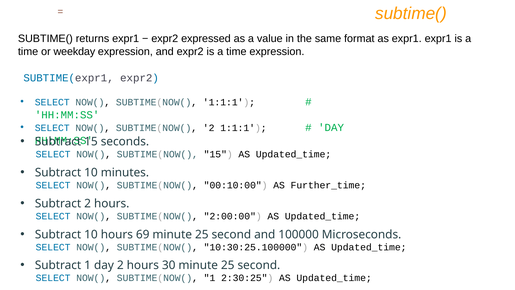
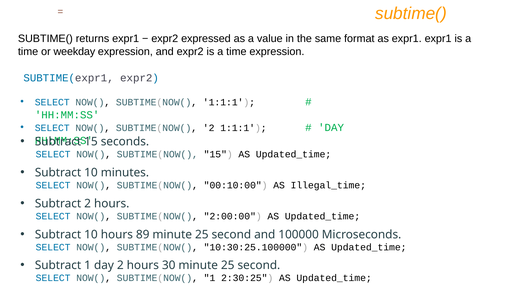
Further_time: Further_time -> Illegal_time (328, 185)
69: 69 -> 89 (143, 234)
